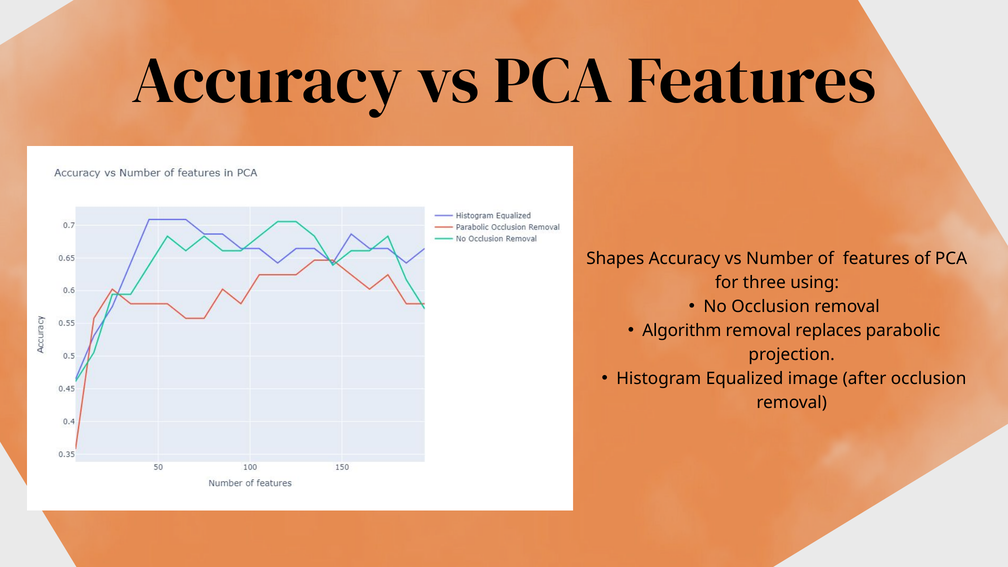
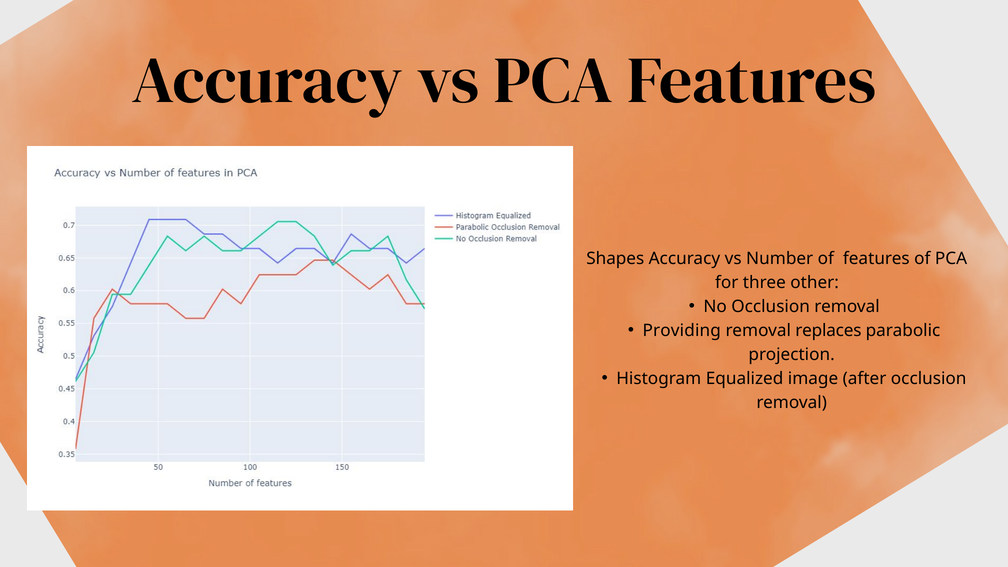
using: using -> other (815, 282)
Algorithm: Algorithm -> Providing (682, 331)
